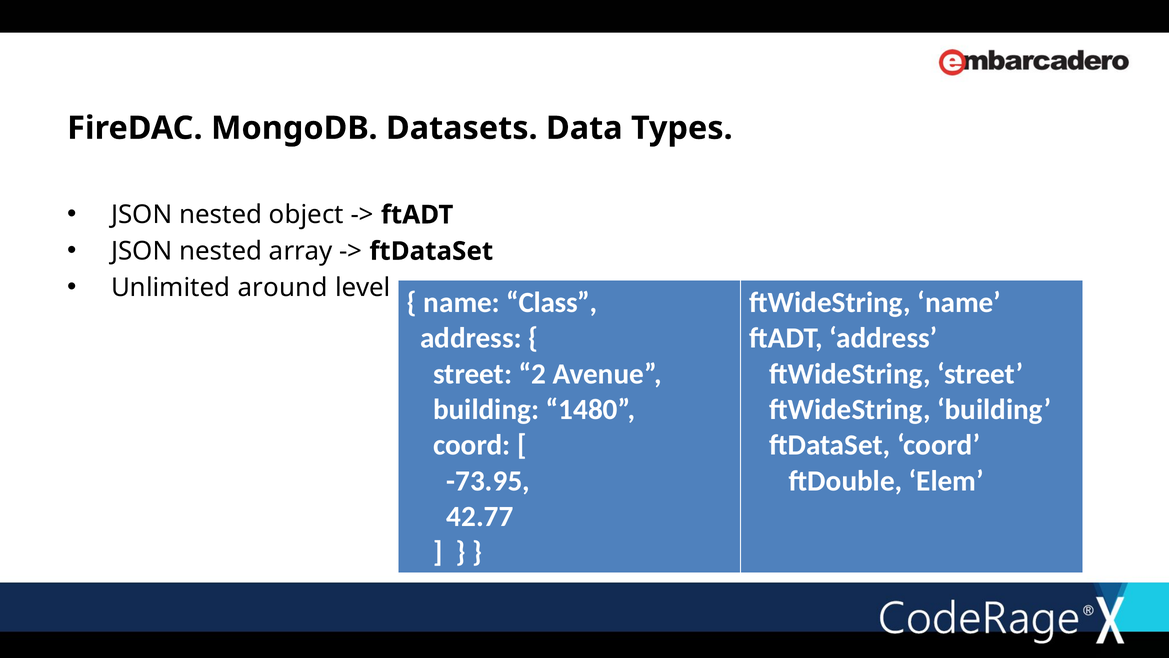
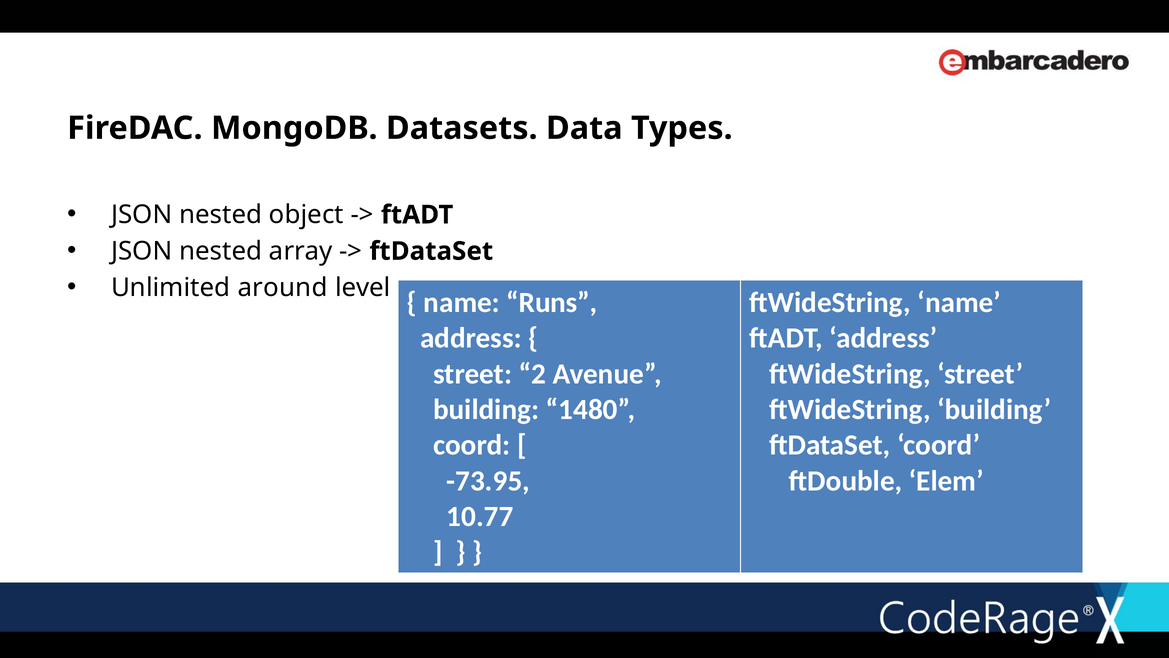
Class: Class -> Runs (552, 302)
42.77: 42.77 -> 10.77 (480, 516)
